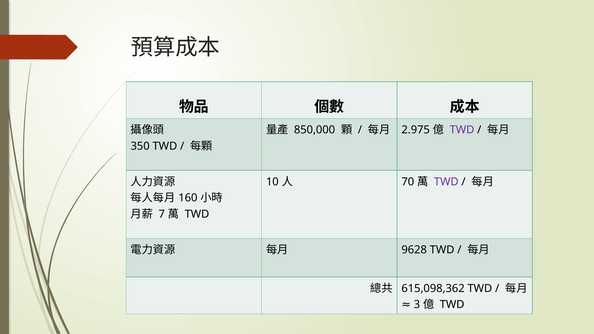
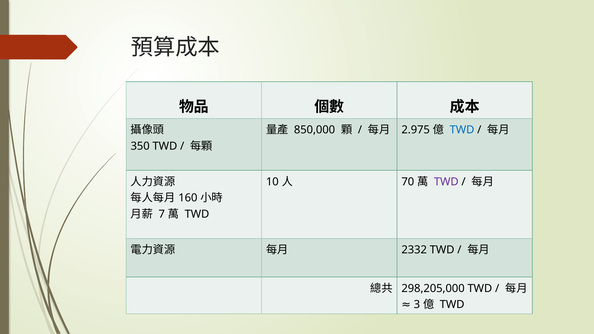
TWD colour: purple -> blue (462, 130)
9628: 9628 -> 2332 (414, 250)
615,098,362: 615,098,362 -> 298,205,000 (433, 289)
